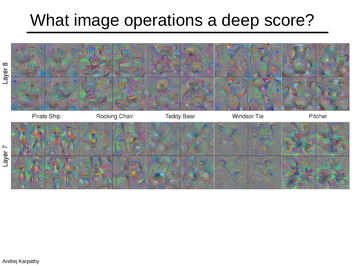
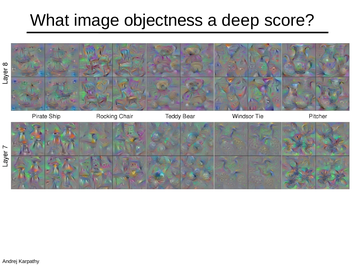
operations: operations -> objectness (164, 20)
